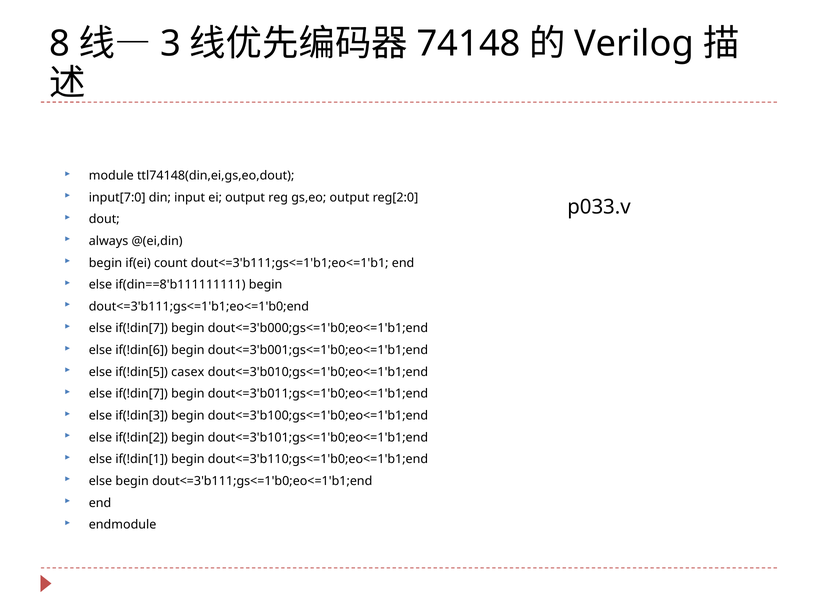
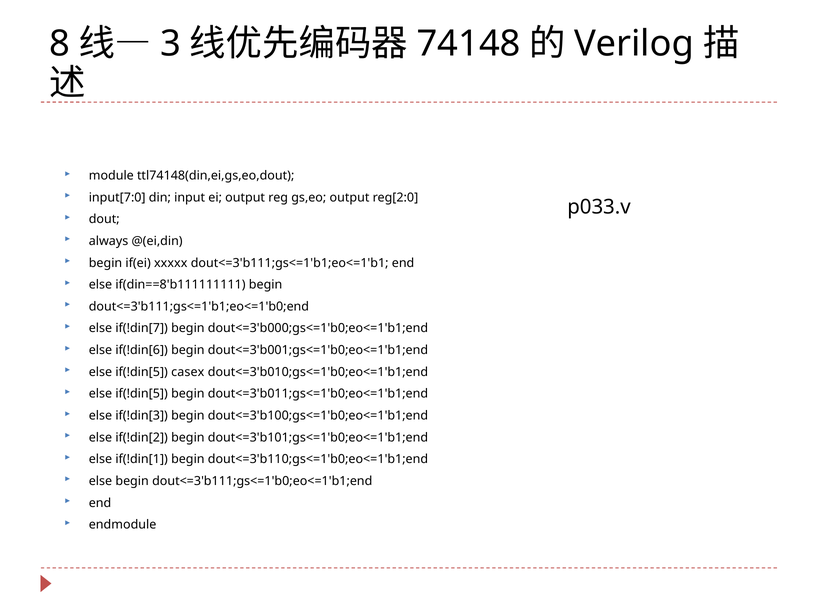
count: count -> xxxxx (171, 263)
if(!din[7: if(!din[7 -> if(!din[5 (142, 394)
